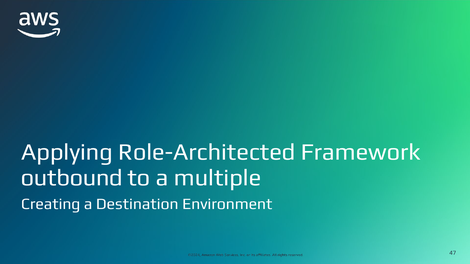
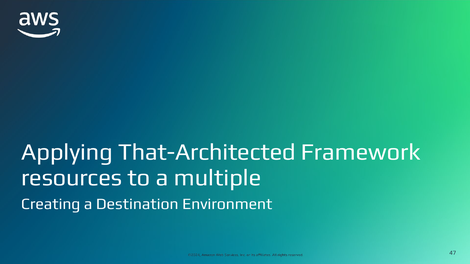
Role-Architected: Role-Architected -> That-Architected (207, 152)
outbound: outbound -> resources (72, 178)
